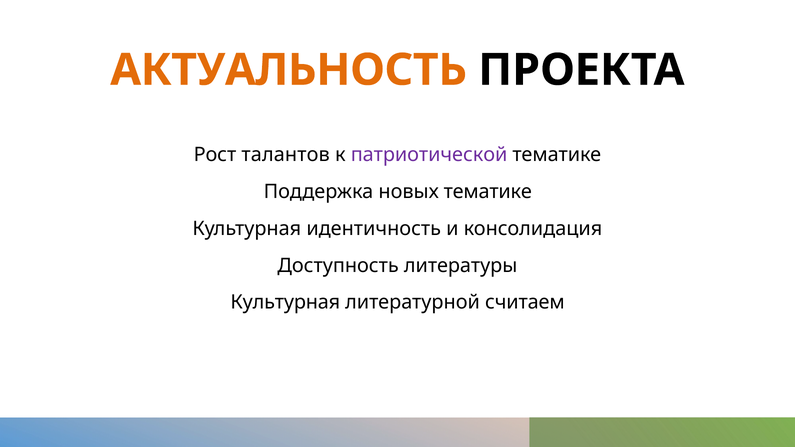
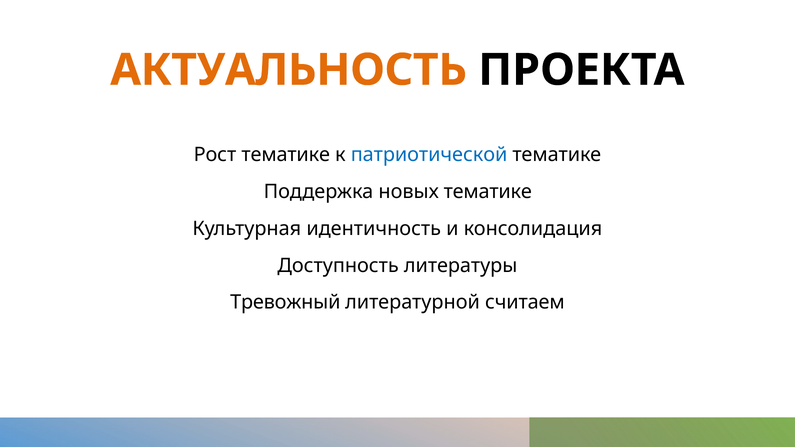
Рост талантов: талантов -> тематике (286, 155)
патриотической colour: purple -> blue (429, 155)
Культурная: Культурная -> Тревожный (285, 303)
